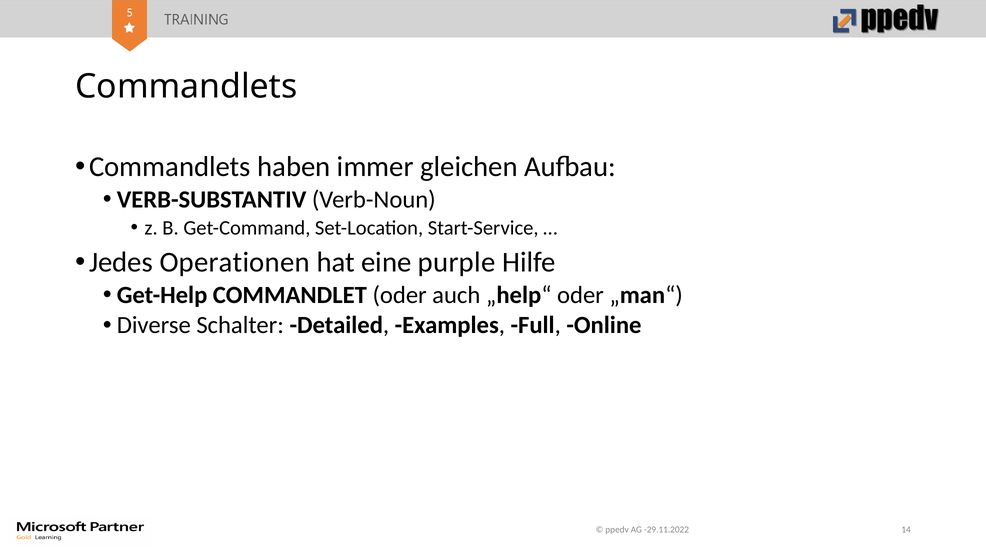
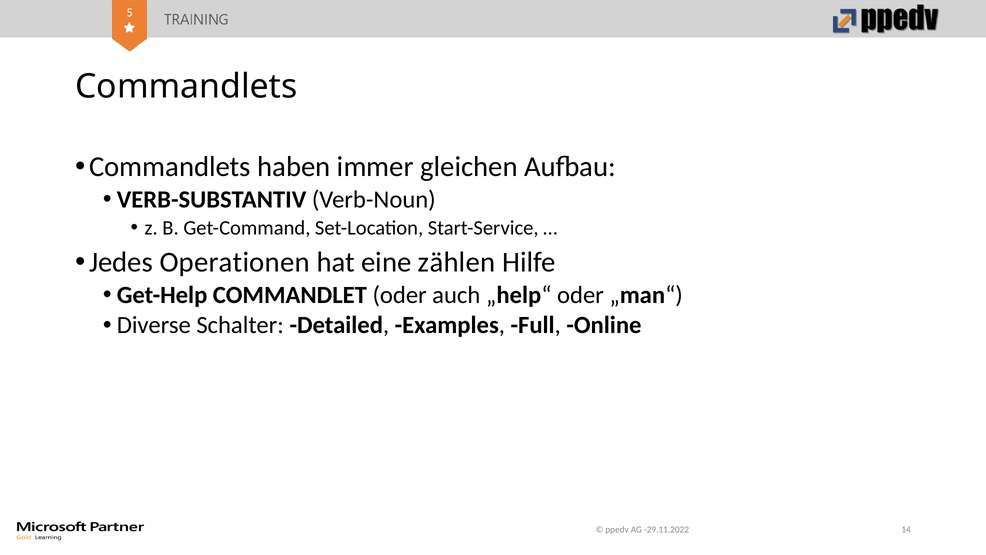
purple: purple -> zählen (457, 262)
